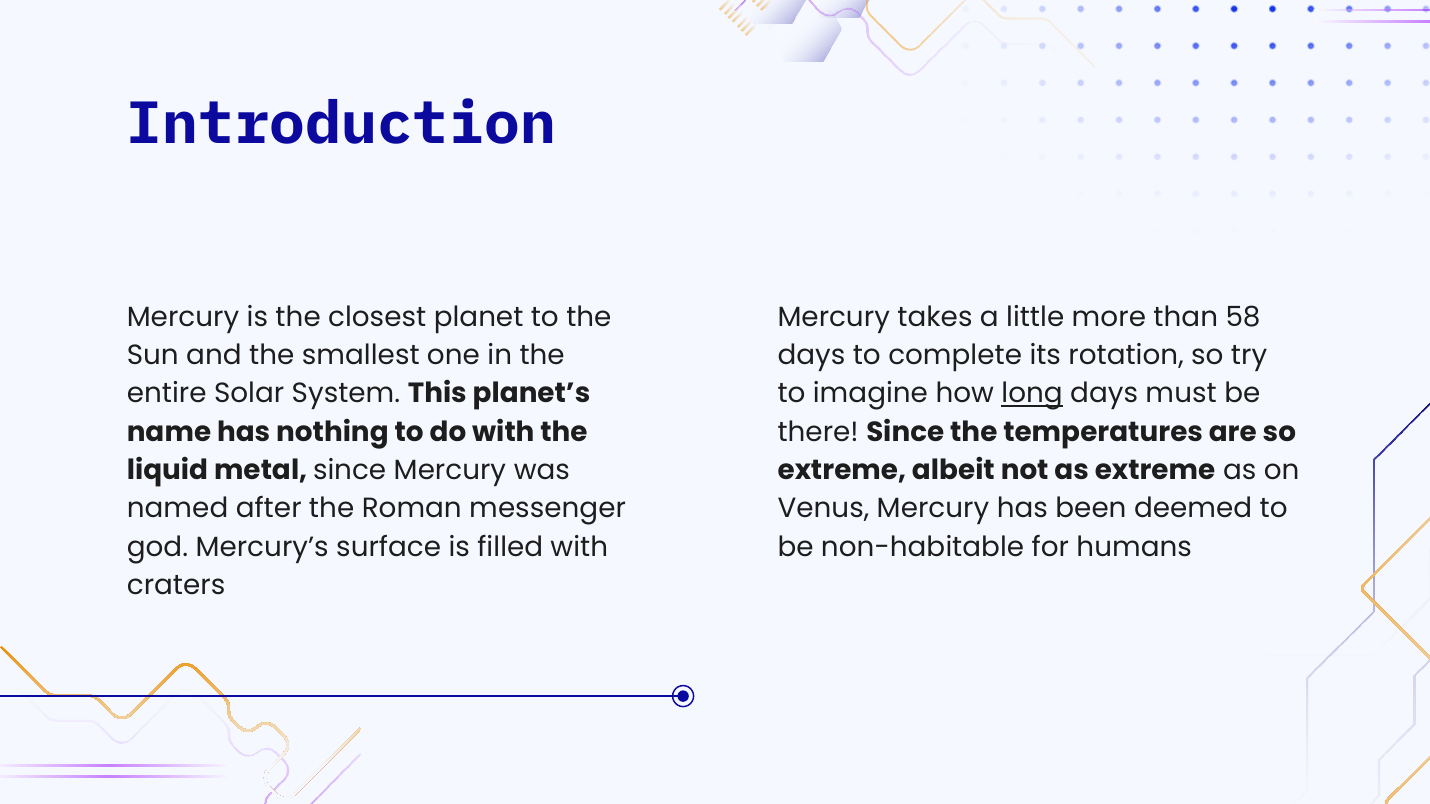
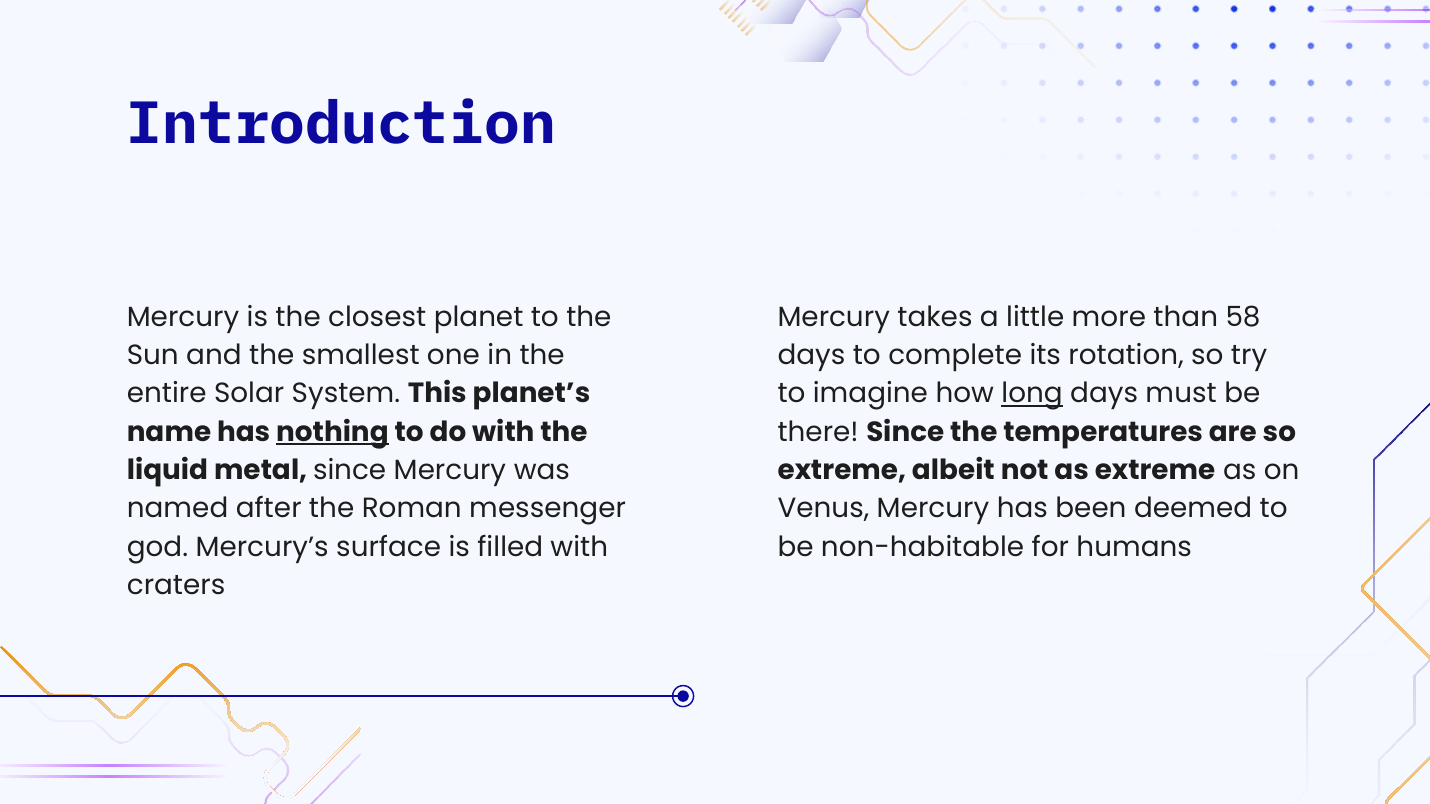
nothing underline: none -> present (332, 432)
